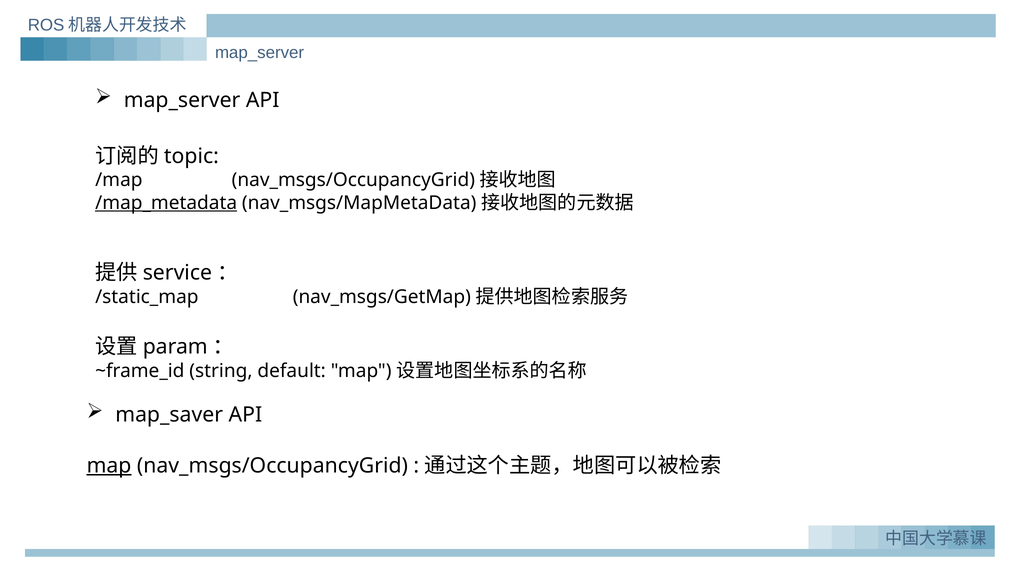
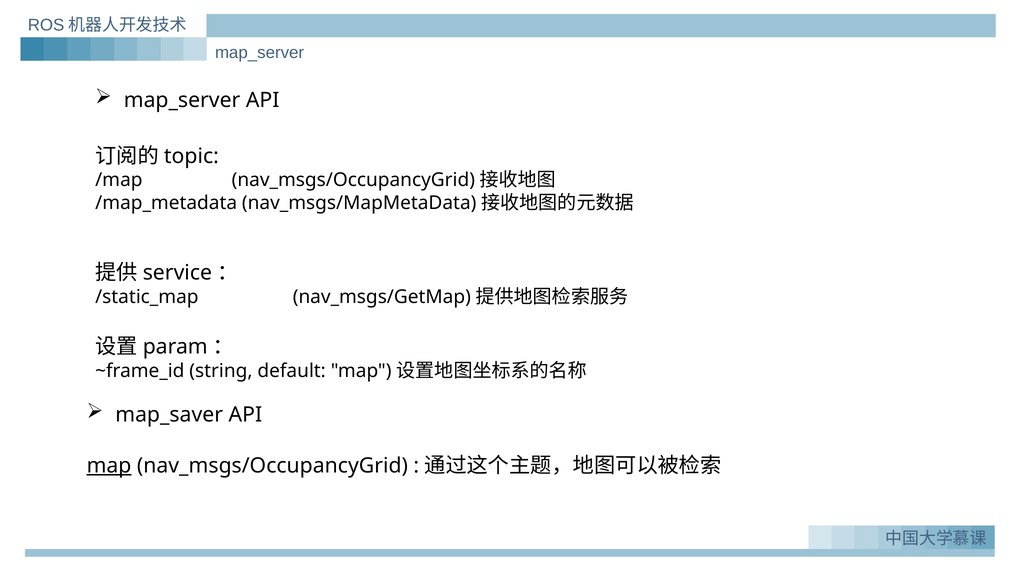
/map_metadata underline: present -> none (166, 203)
